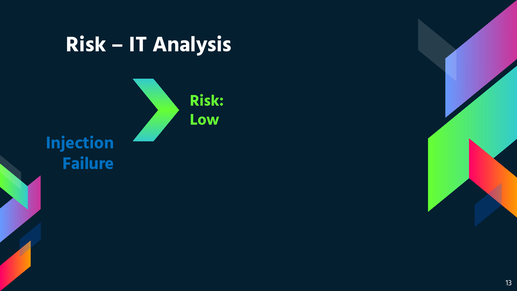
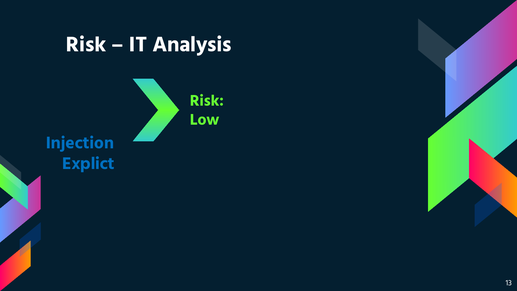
Failure: Failure -> Explict (88, 163)
